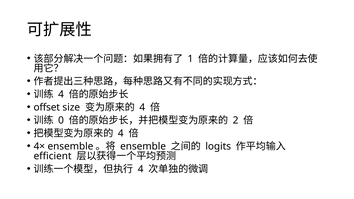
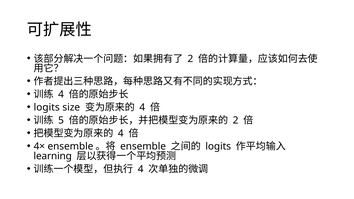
1: 1 -> 2 (190, 59)
offset: offset -> logits (47, 107)
0: 0 -> 5 (61, 120)
efficient: efficient -> learning (53, 156)
